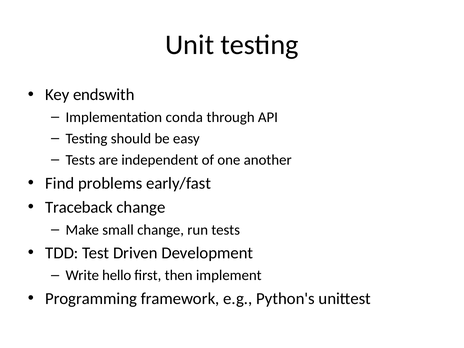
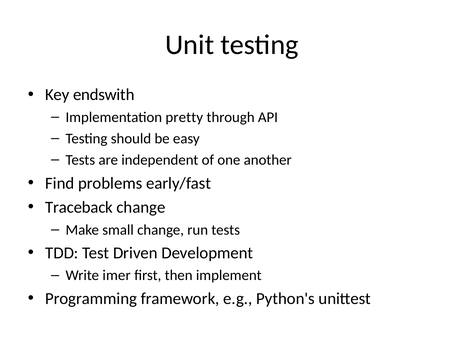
conda: conda -> pretty (184, 117)
hello: hello -> imer (117, 275)
